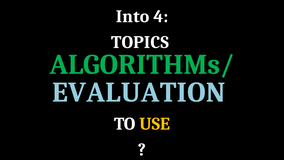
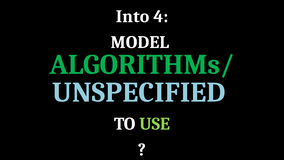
TOPICS: TOPICS -> MODEL (140, 42)
EVALUATION: EVALUATION -> UNSPECIFIED (139, 92)
USE colour: yellow -> light green (155, 124)
